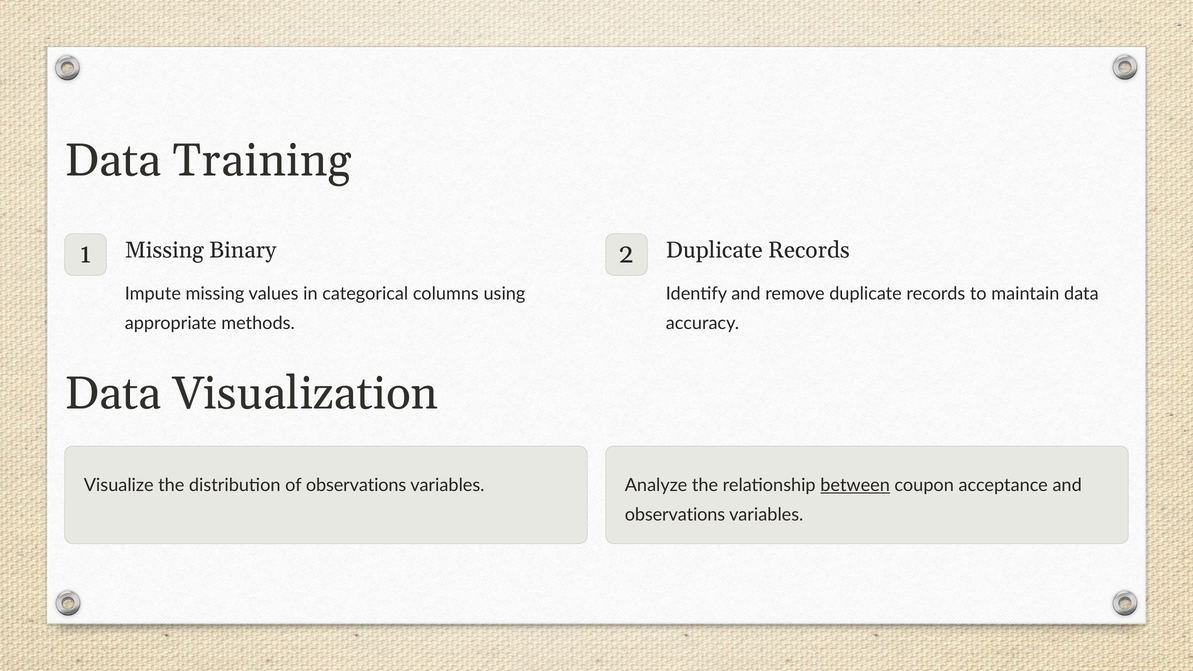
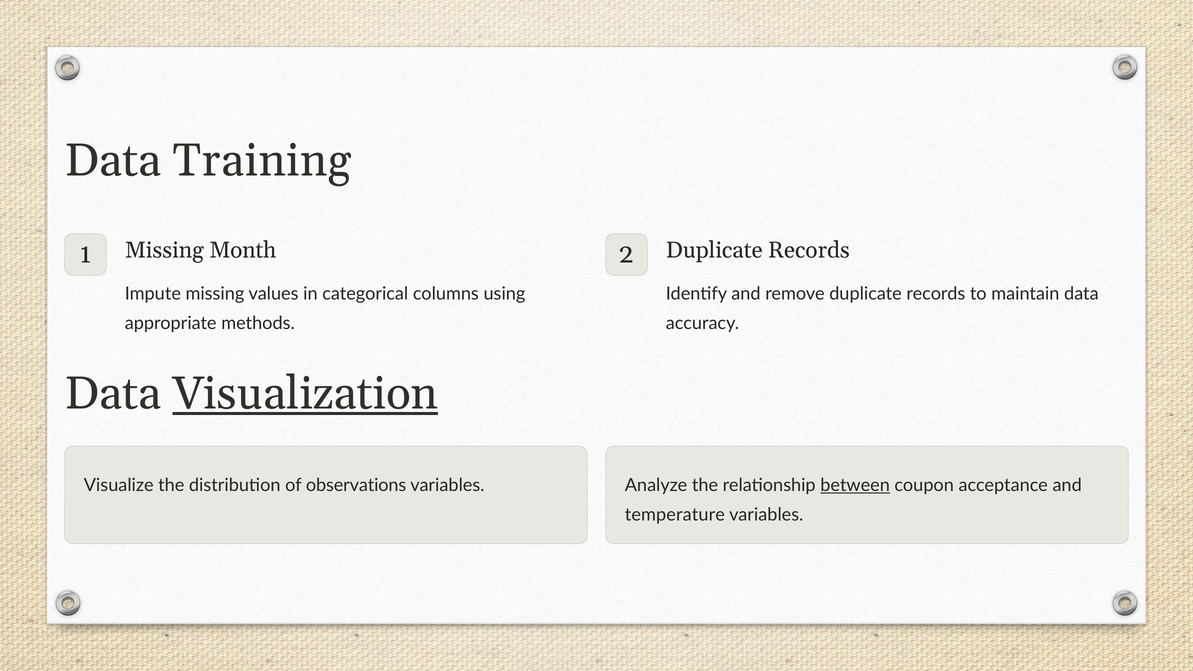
Binary: Binary -> Month (243, 250)
Visualization underline: none -> present (305, 394)
observations: observations -> temperature (675, 515)
